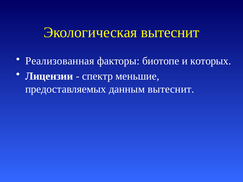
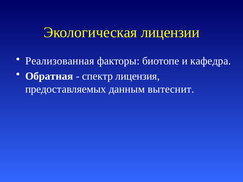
Экологическая вытеснит: вытеснит -> лицензии (170, 32)
которых: которых -> кафедра (211, 61)
Лицензии: Лицензии -> Обратная (49, 76)
меньшие: меньшие -> лицензия (138, 76)
